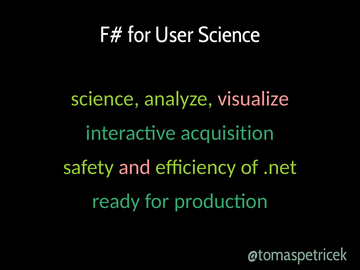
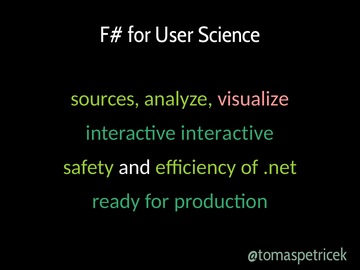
science: science -> sources (105, 99)
interactive acquisition: acquisition -> interactive (227, 133)
and colour: pink -> white (135, 167)
